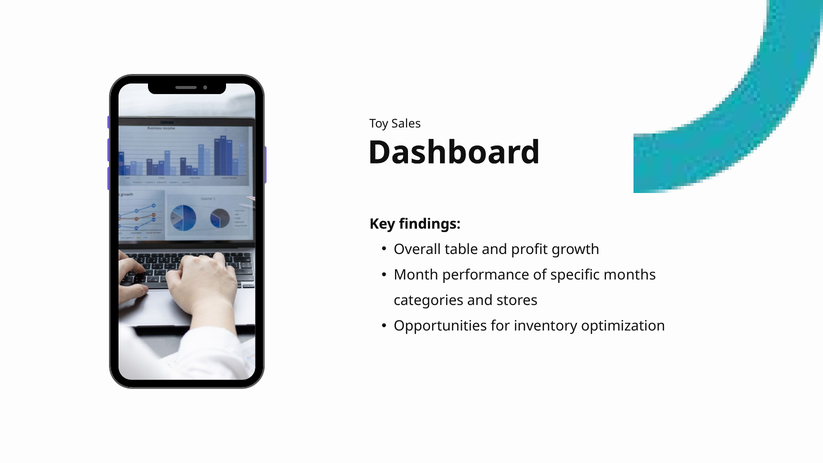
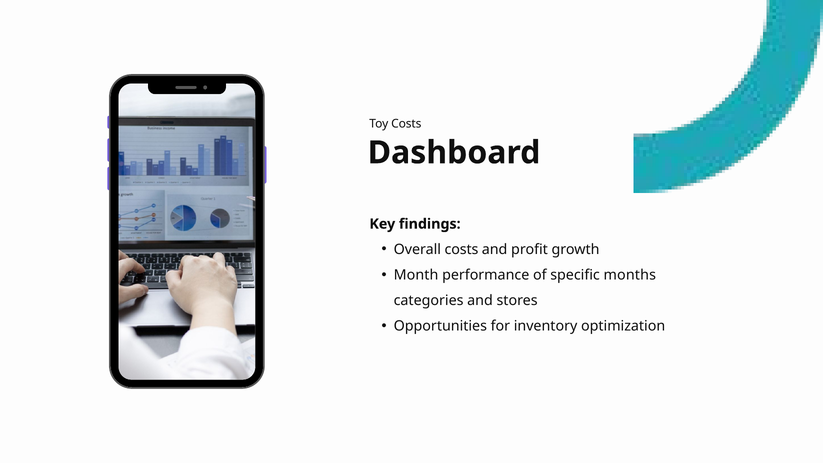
Toy Sales: Sales -> Costs (406, 124)
Overall table: table -> costs (461, 250)
